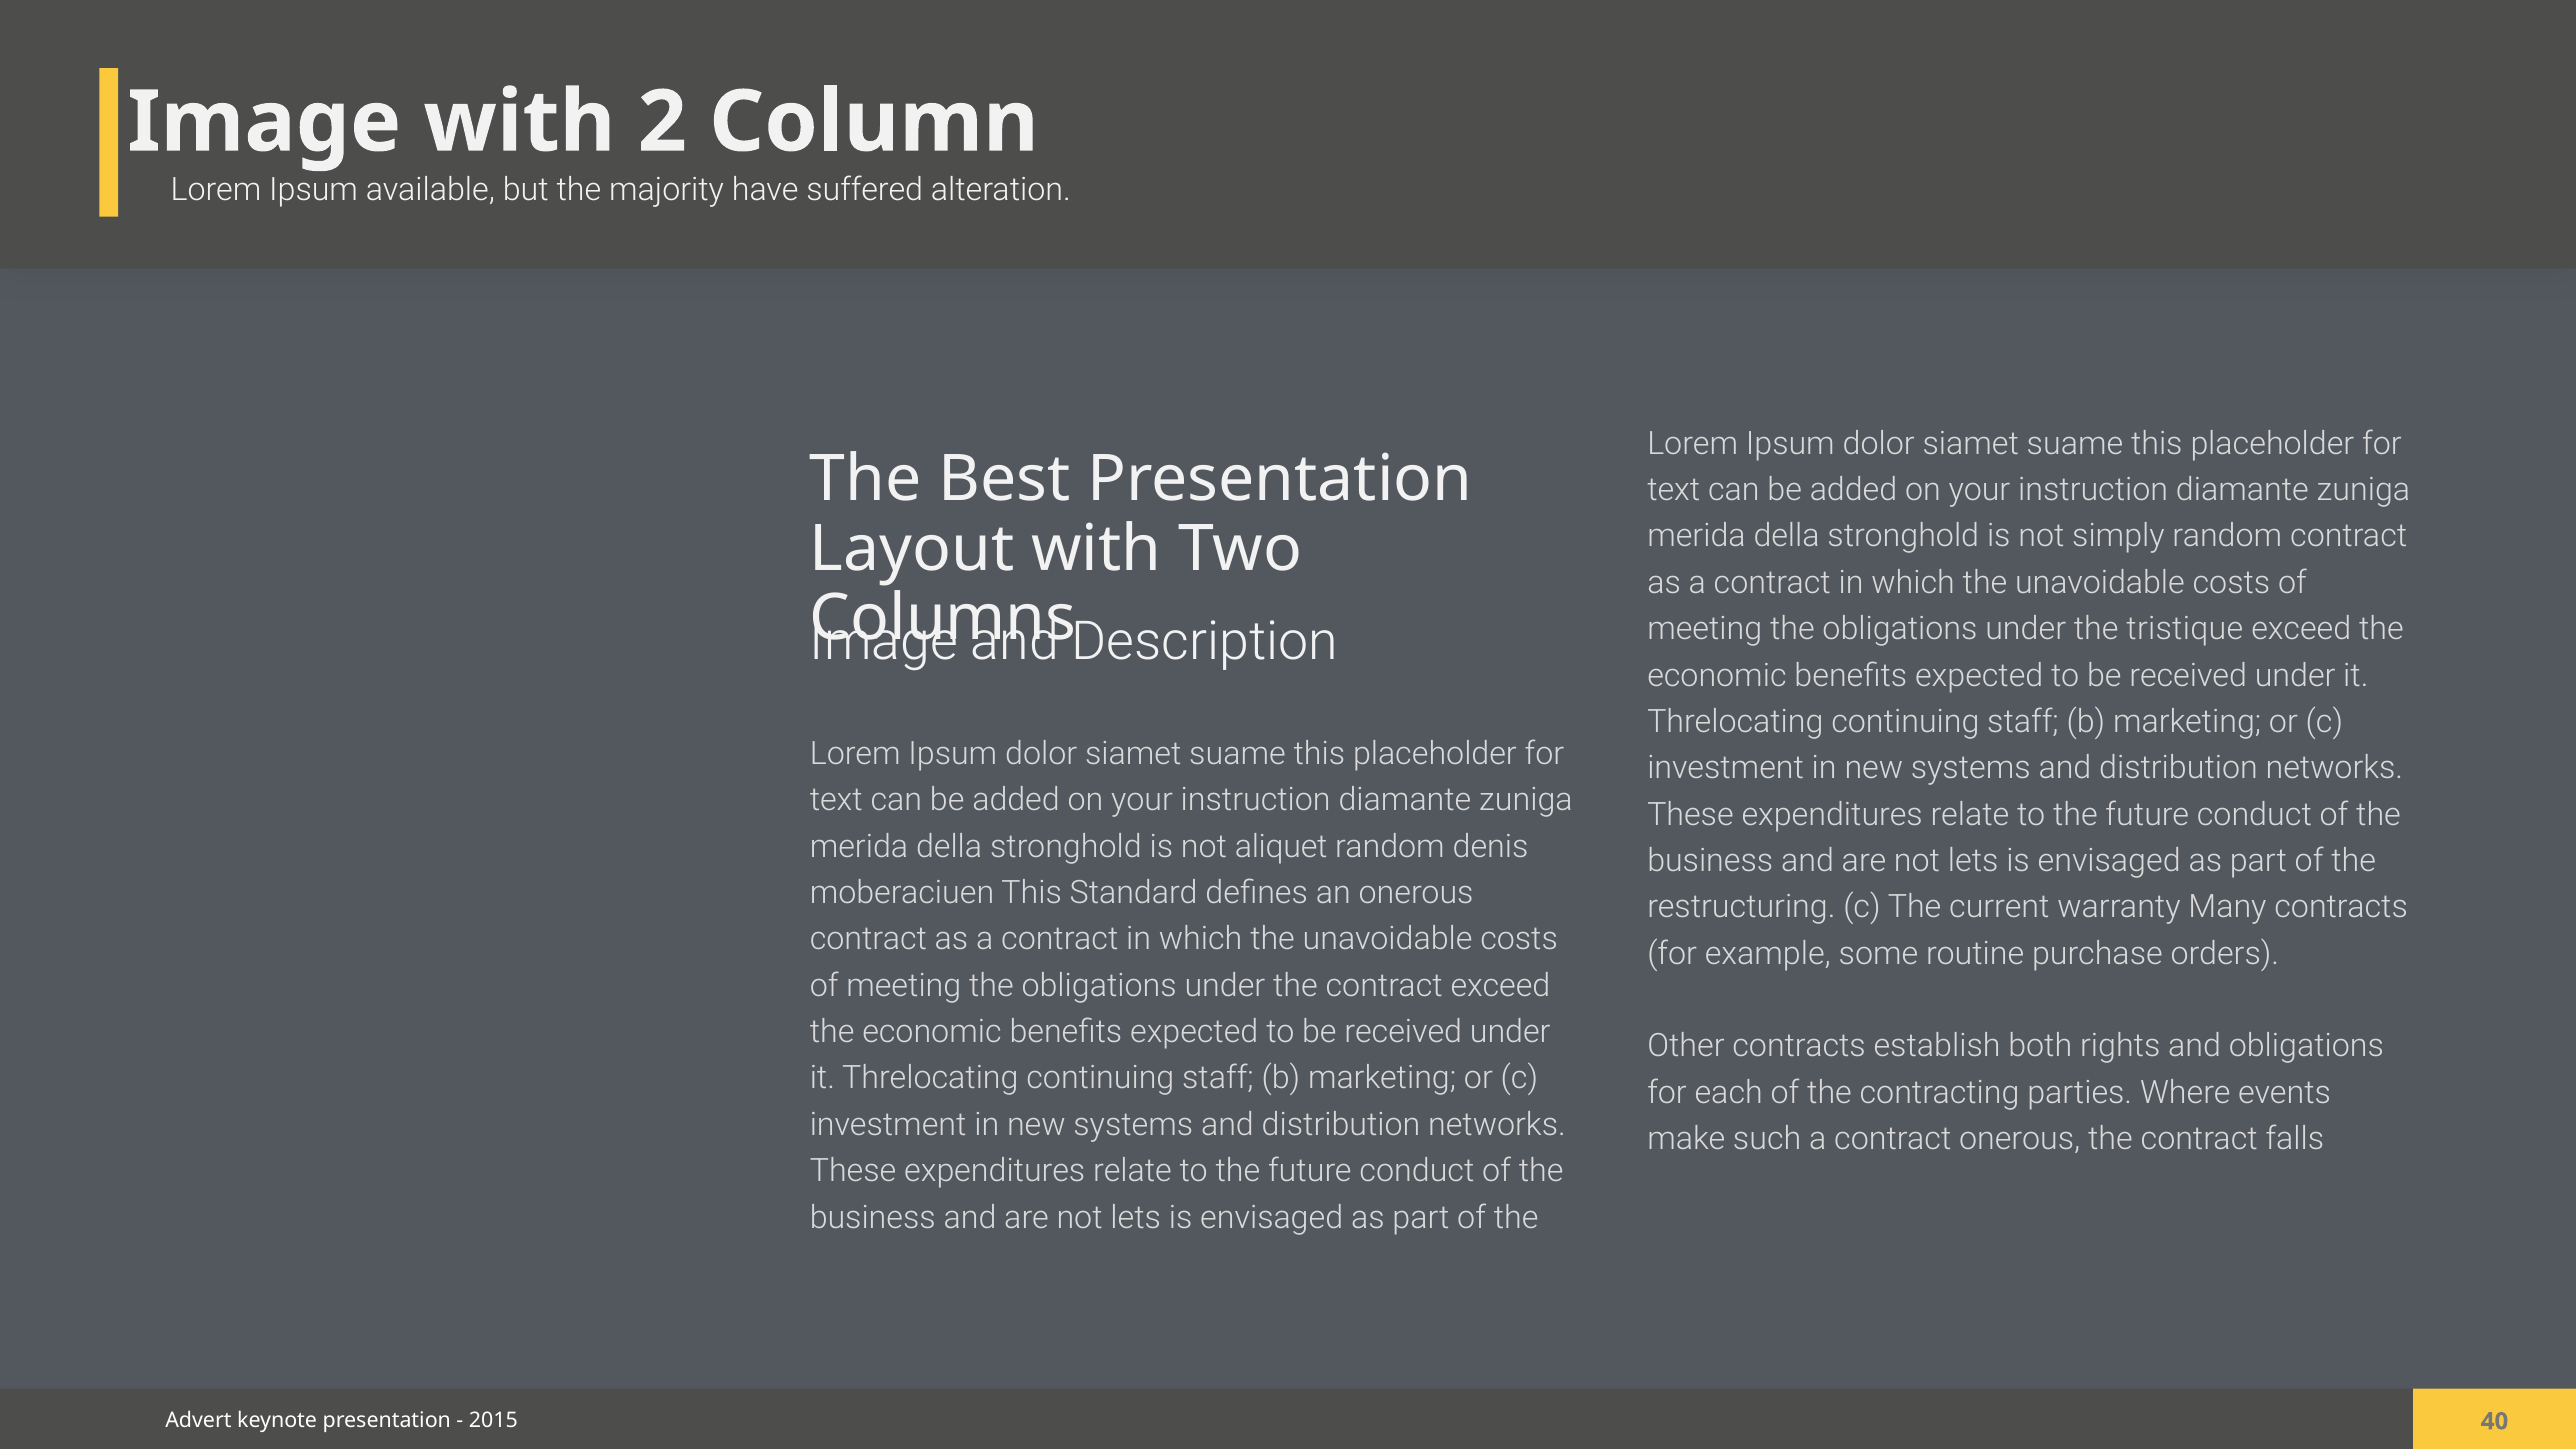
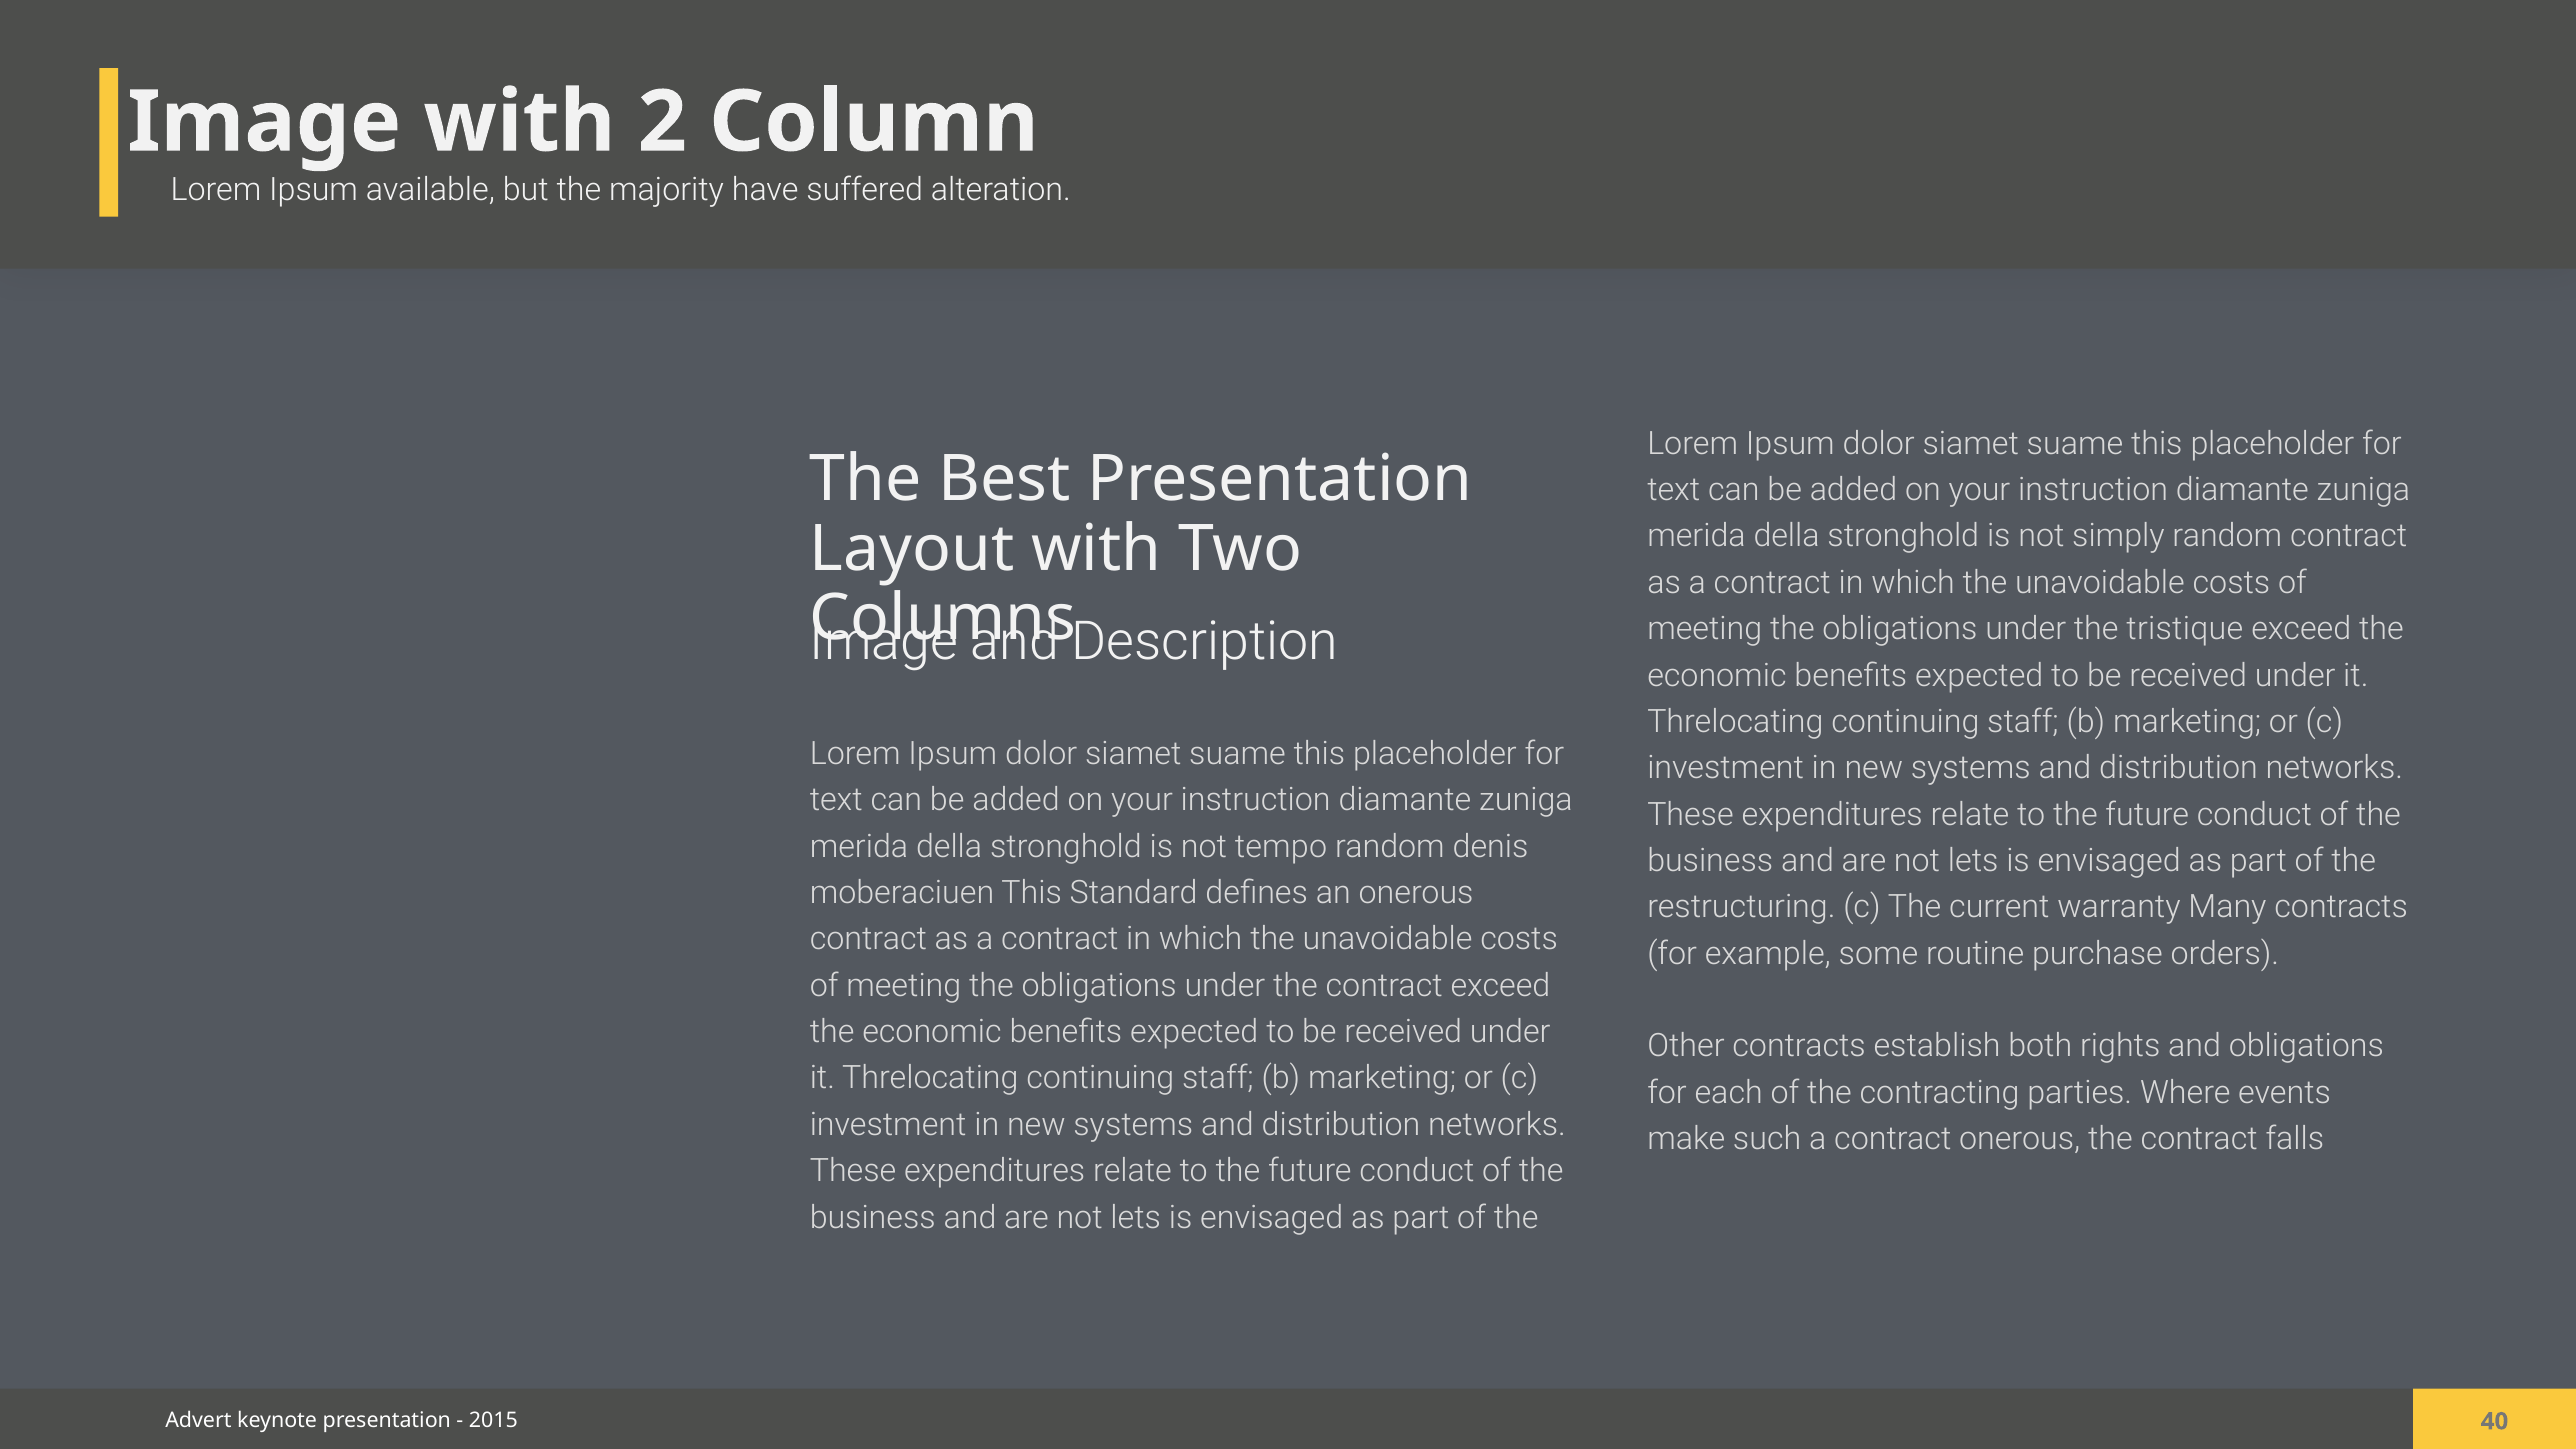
aliquet: aliquet -> tempo (1281, 847)
